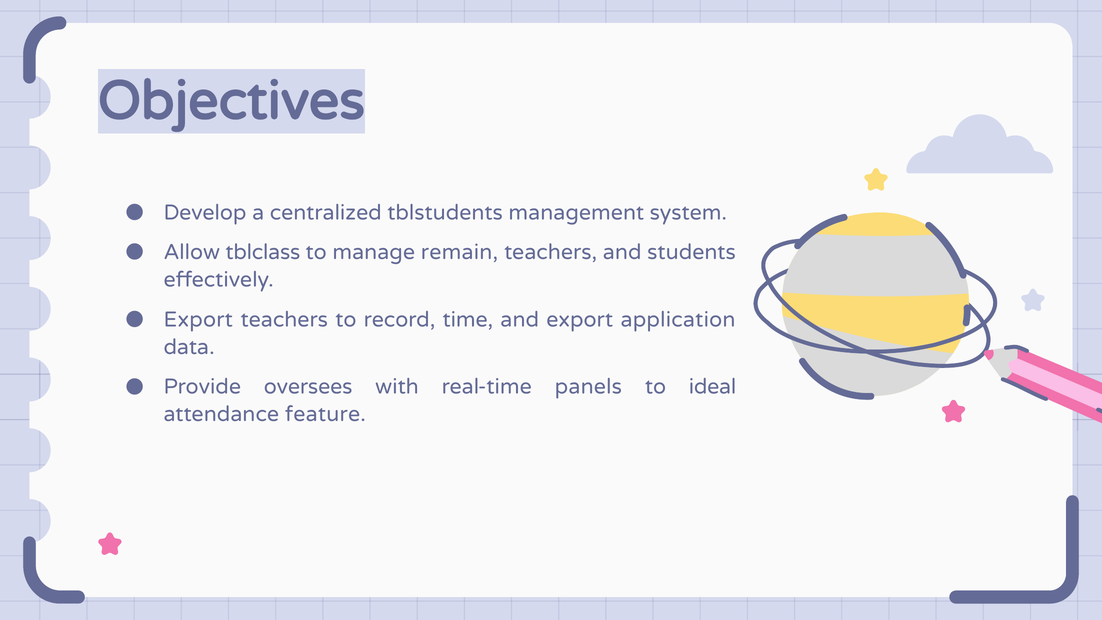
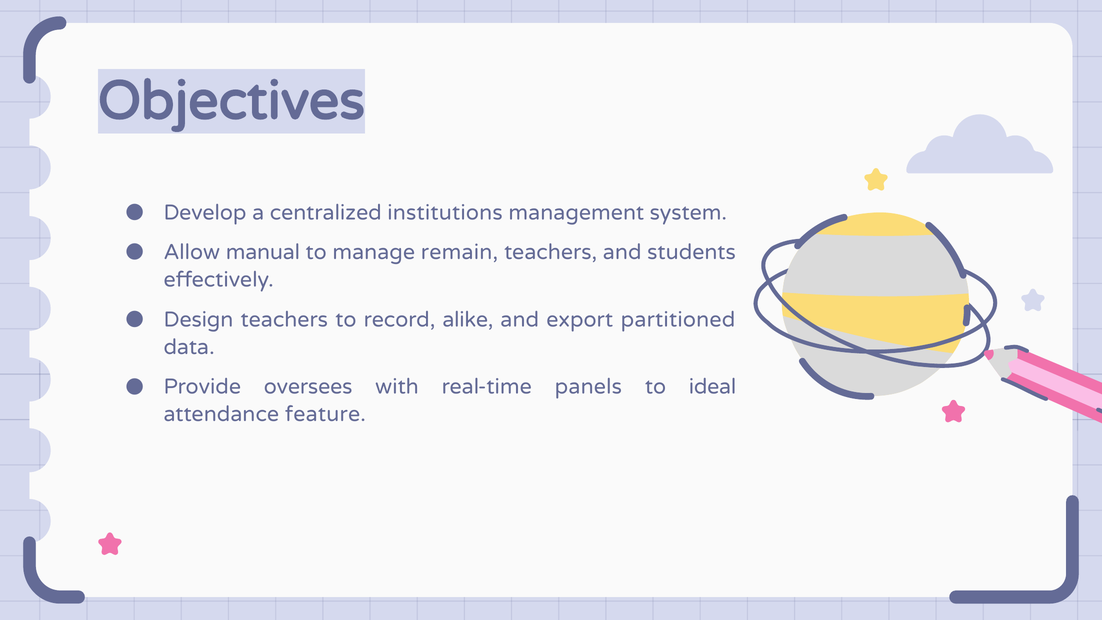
tblstudents: tblstudents -> institutions (445, 213)
tblclass: tblclass -> manual (263, 252)
Export: Export -> Design (198, 319)
time: time -> alike (468, 319)
application: application -> partitioned (678, 319)
